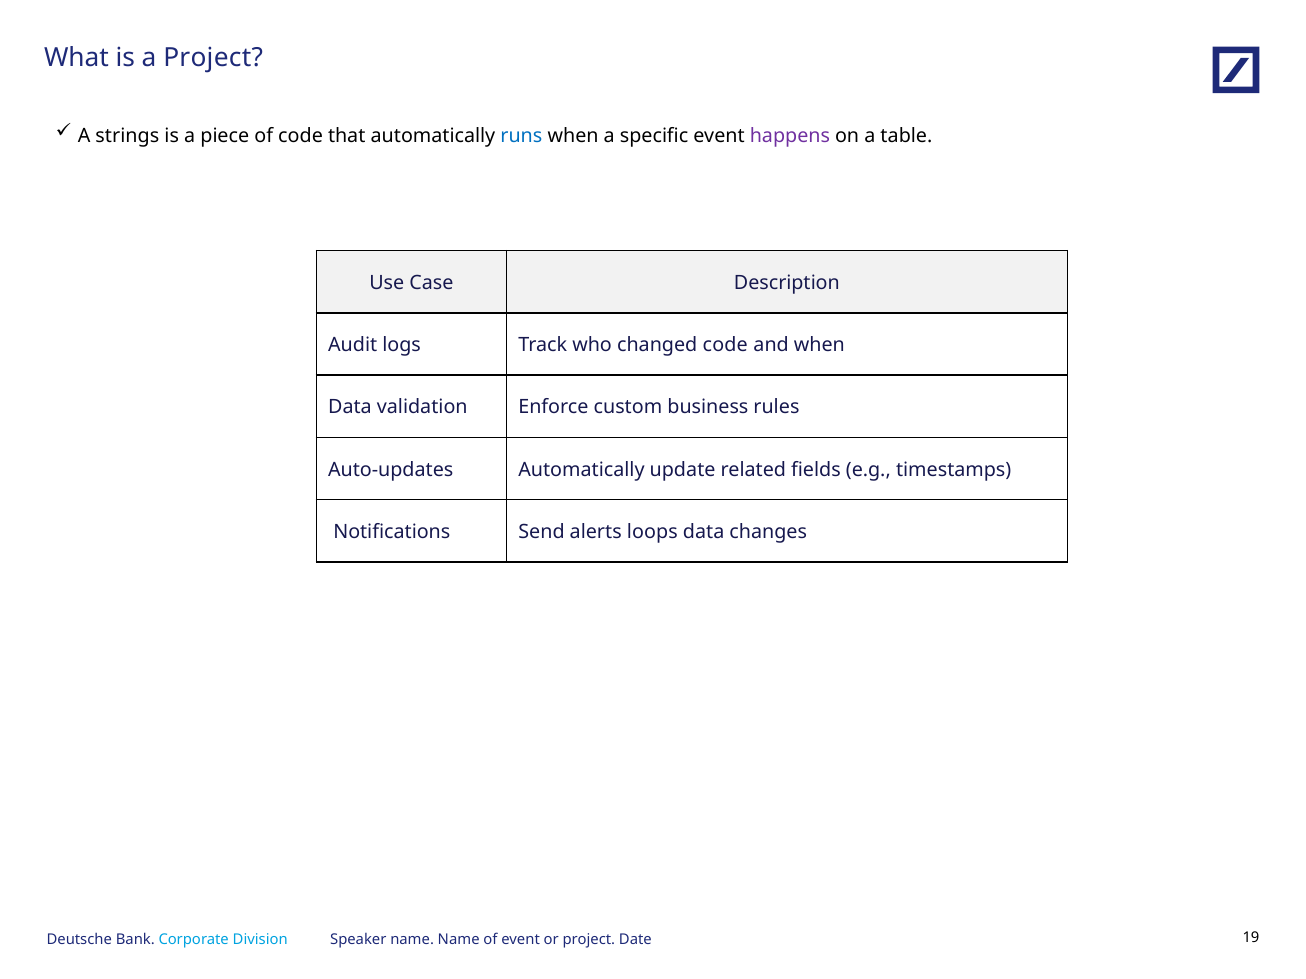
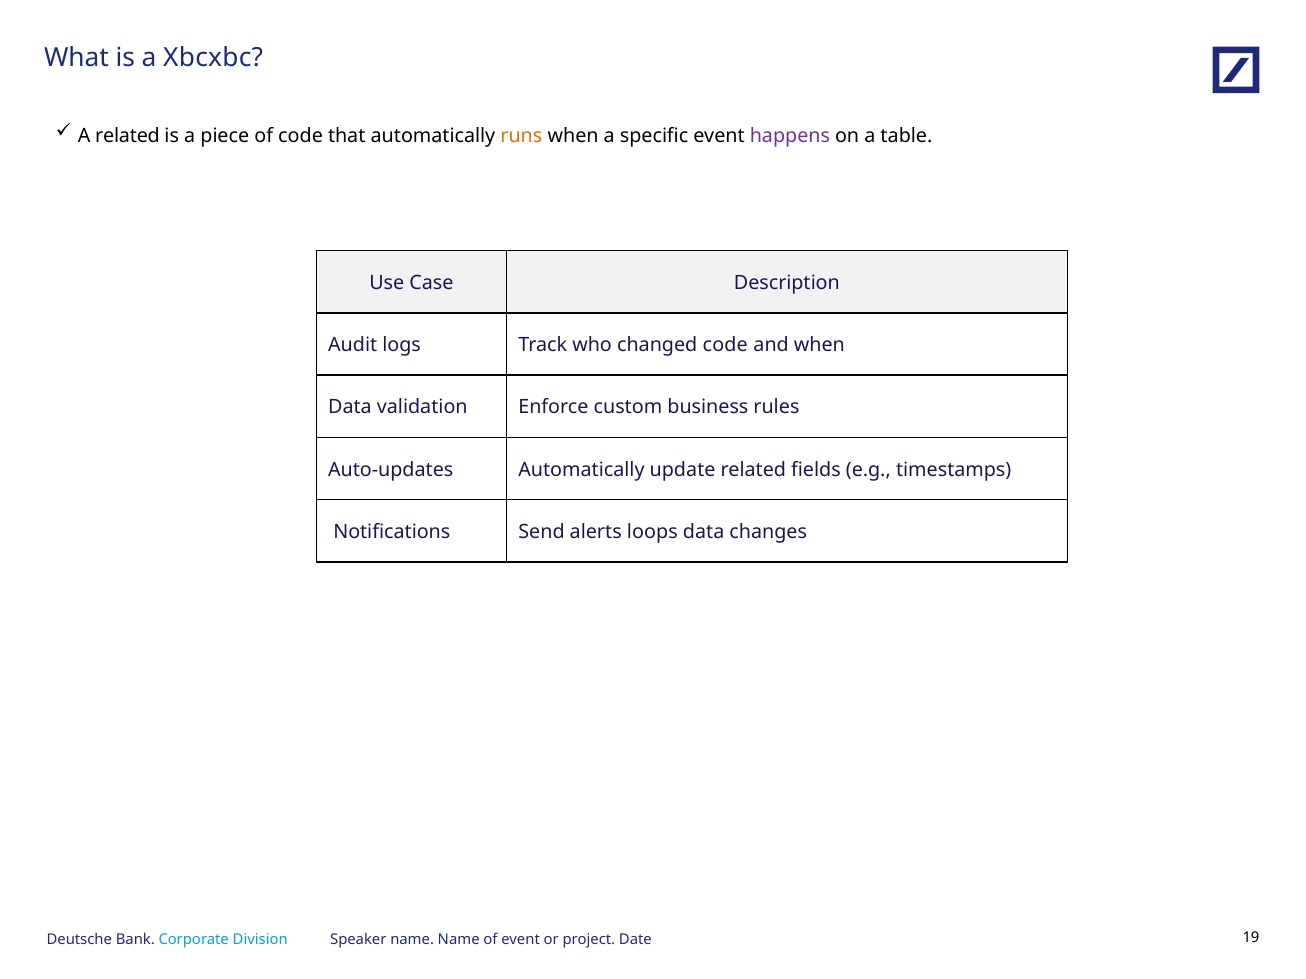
a Project: Project -> Xbcxbc (213, 58)
A strings: strings -> related (128, 136)
runs colour: blue -> orange (521, 136)
